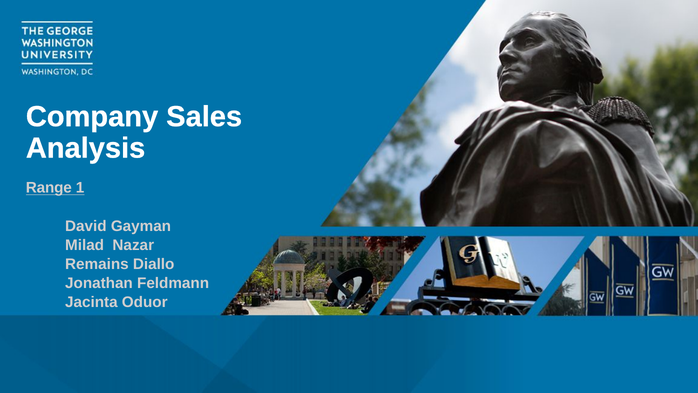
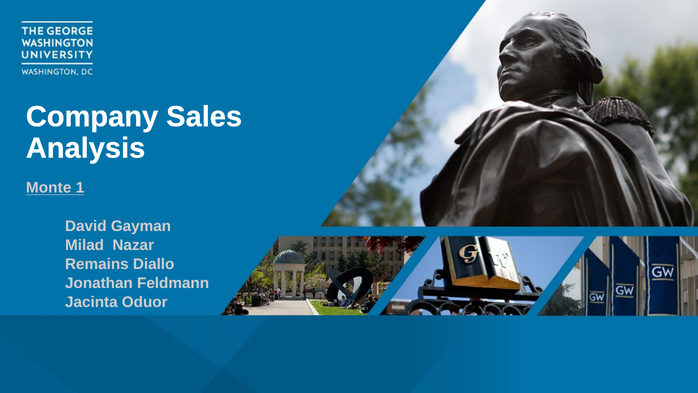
Range: Range -> Monte (49, 188)
